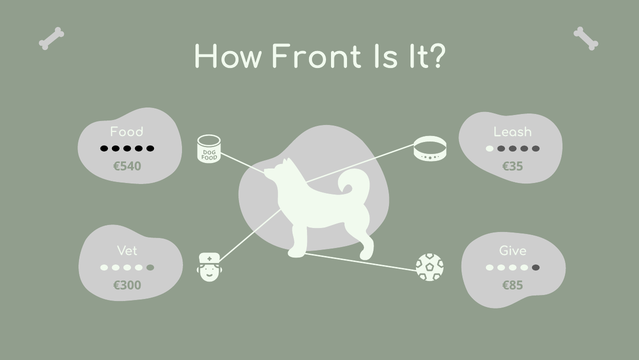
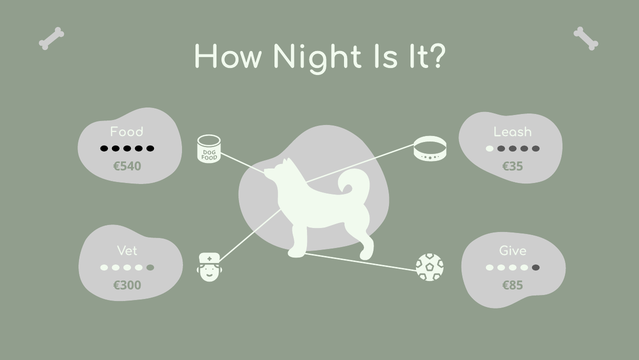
Front: Front -> Night (317, 58)
